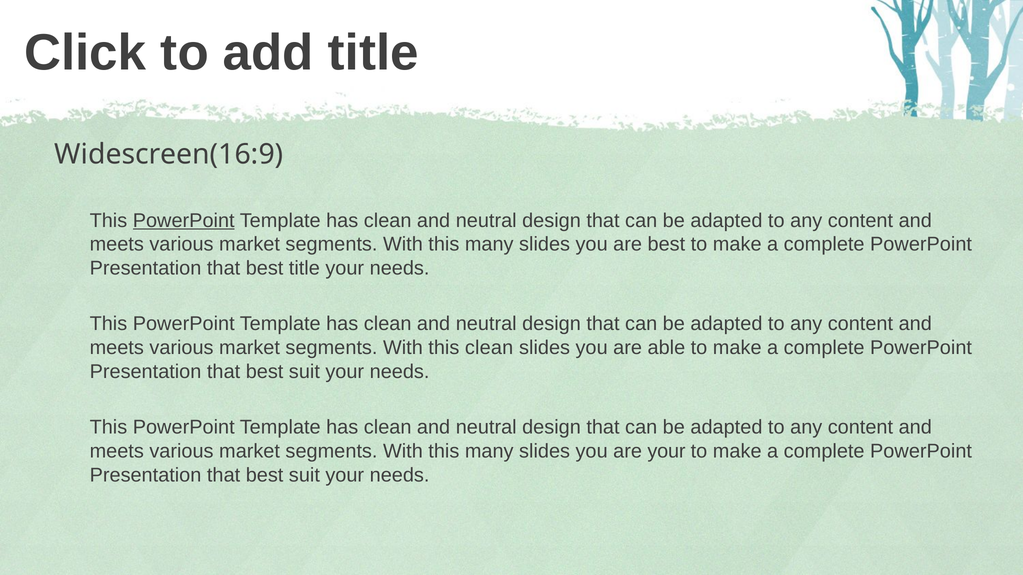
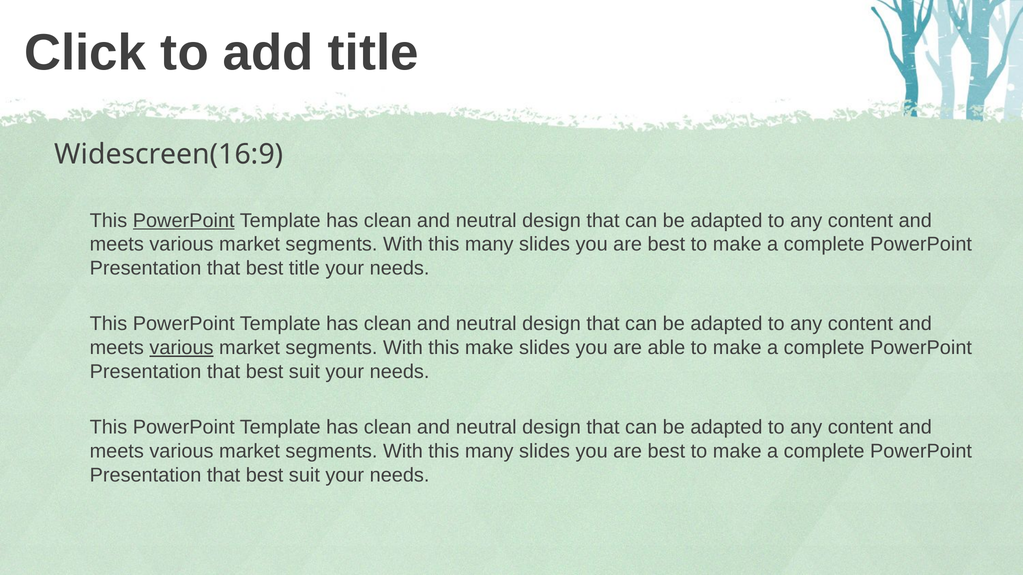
various underline: none -> present (182, 348)
this clean: clean -> make (489, 348)
your: your -> best (666, 452)
